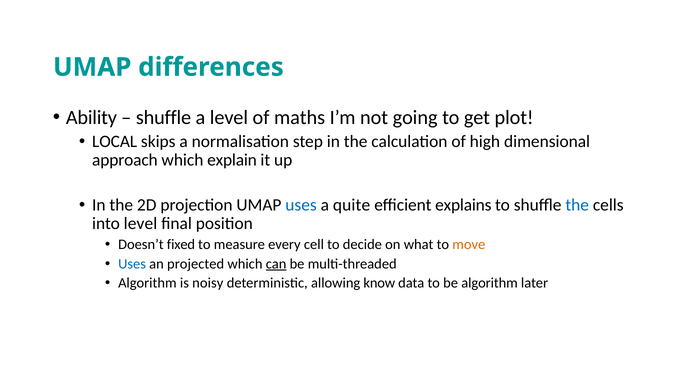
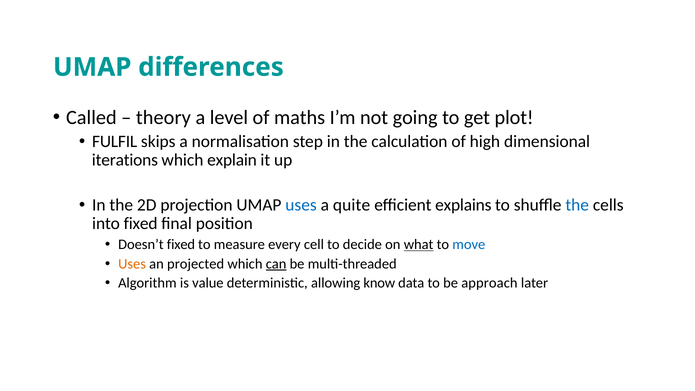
Ability: Ability -> Called (91, 118)
shuffle: shuffle -> theory (163, 118)
LOCAL: LOCAL -> FULFIL (115, 141)
approach: approach -> iterations (125, 160)
into level: level -> fixed (141, 224)
what underline: none -> present (419, 245)
move colour: orange -> blue (469, 245)
Uses colour: blue -> orange (132, 264)
noisy: noisy -> value (208, 283)
be algorithm: algorithm -> approach (489, 283)
